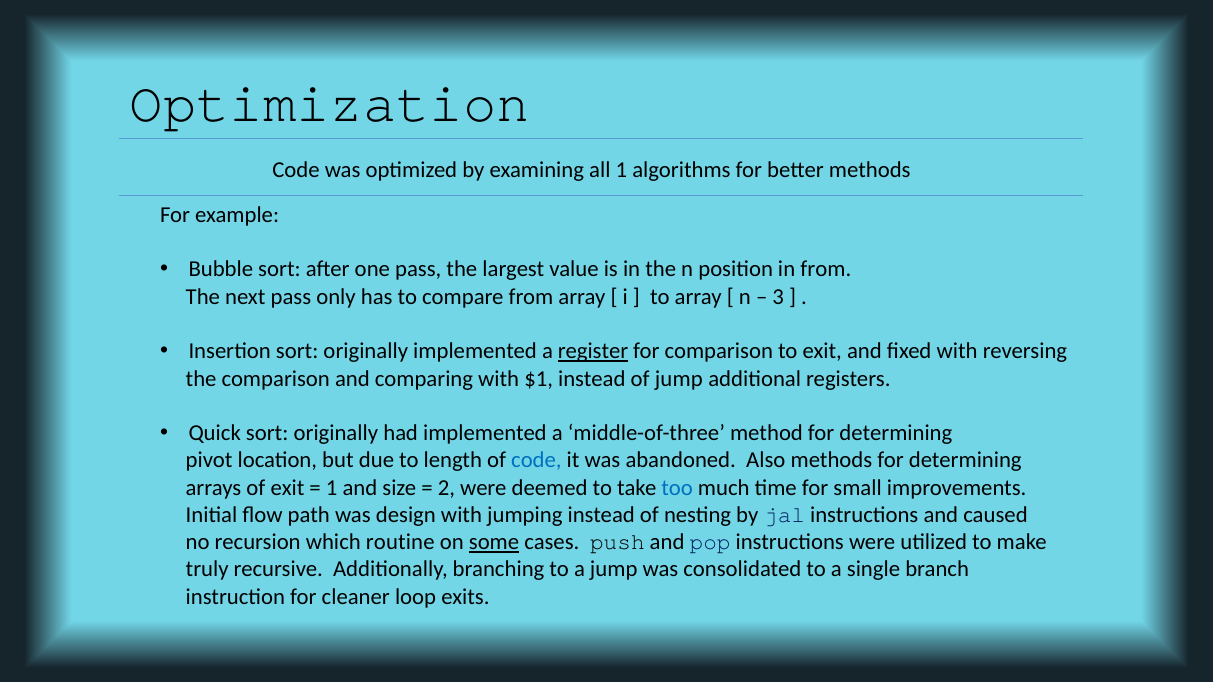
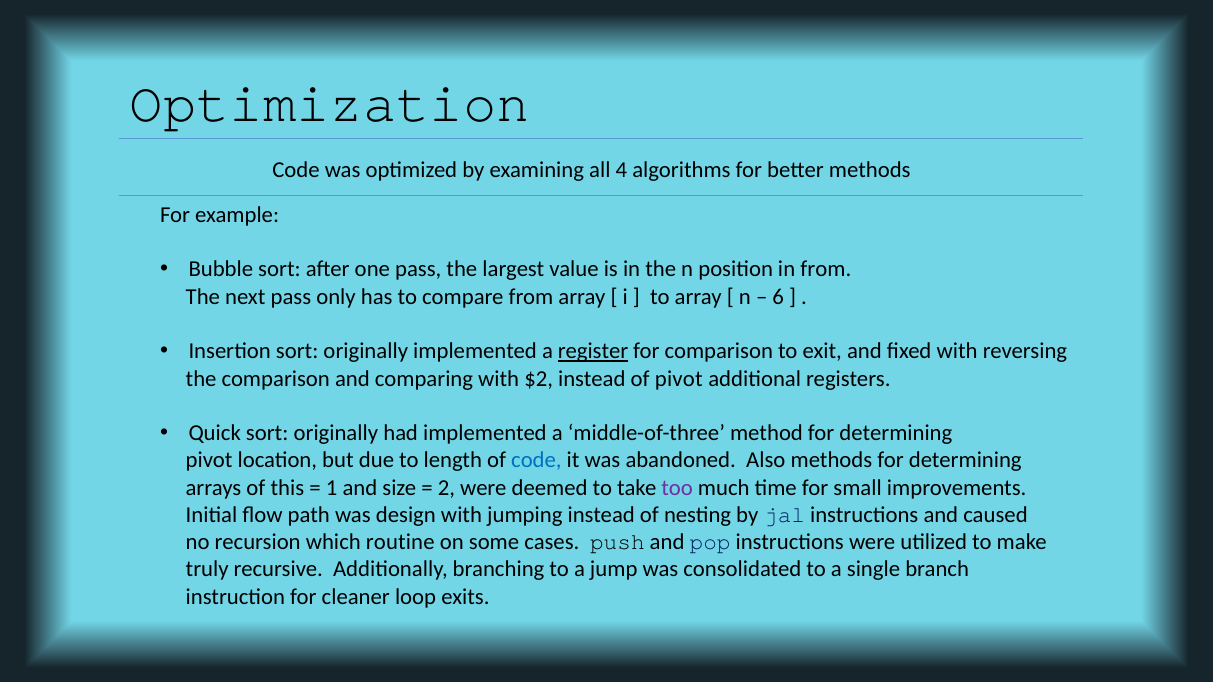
all 1: 1 -> 4 (621, 170)
3: 3 -> 6 (778, 297)
$1: $1 -> $2 (539, 379)
of jump: jump -> pivot (679, 379)
of exit: exit -> this (287, 488)
too colour: blue -> purple (677, 488)
some underline: present -> none (494, 542)
